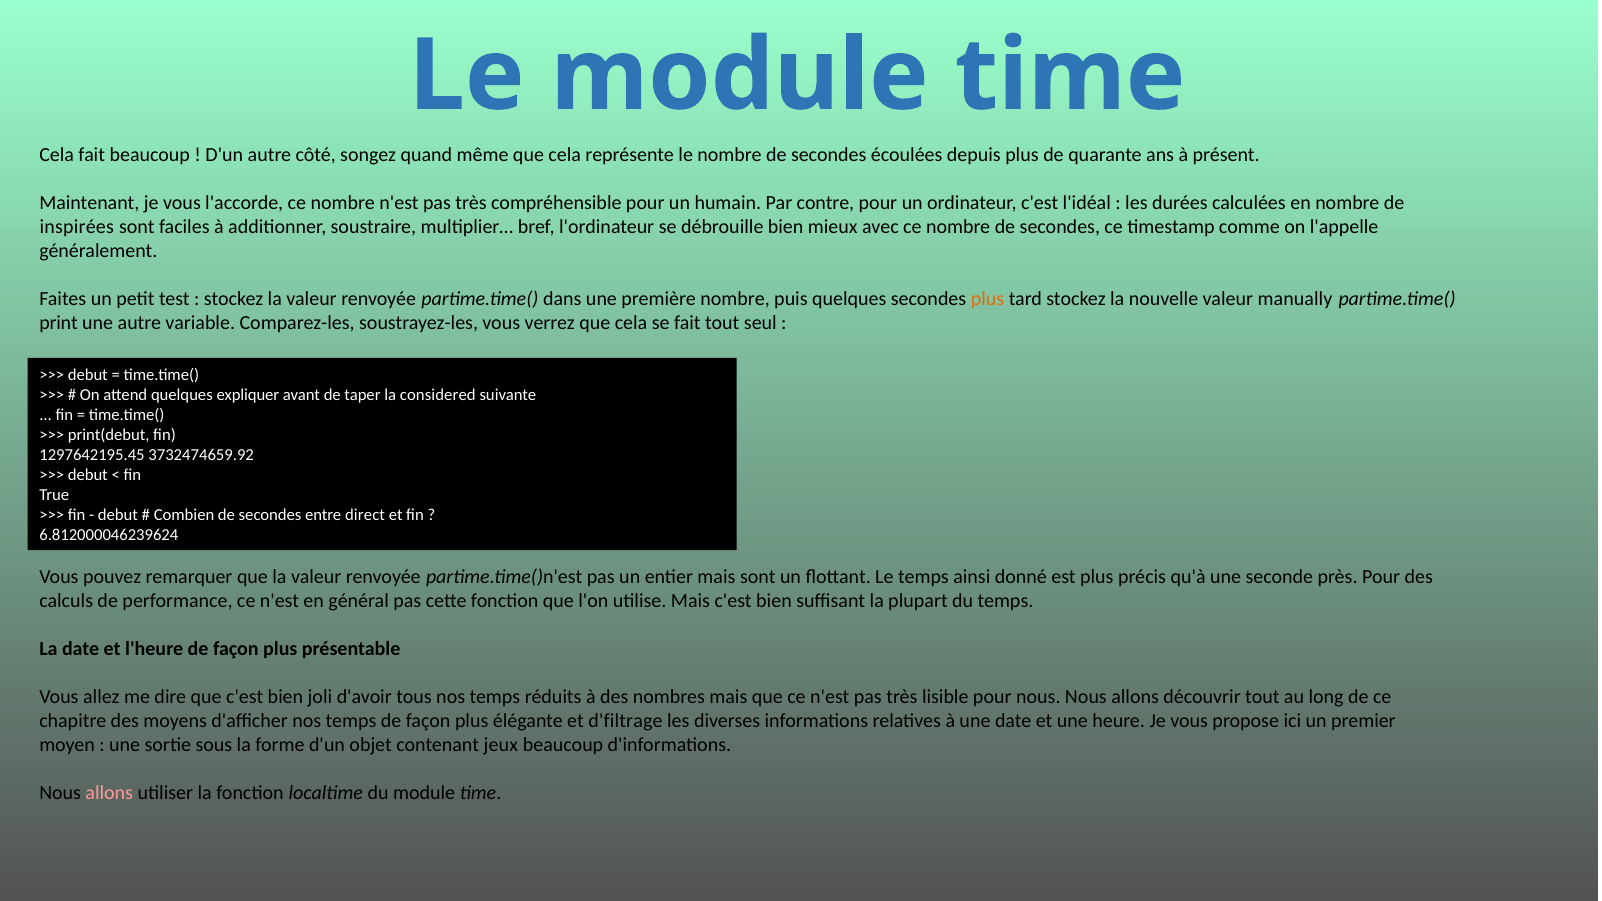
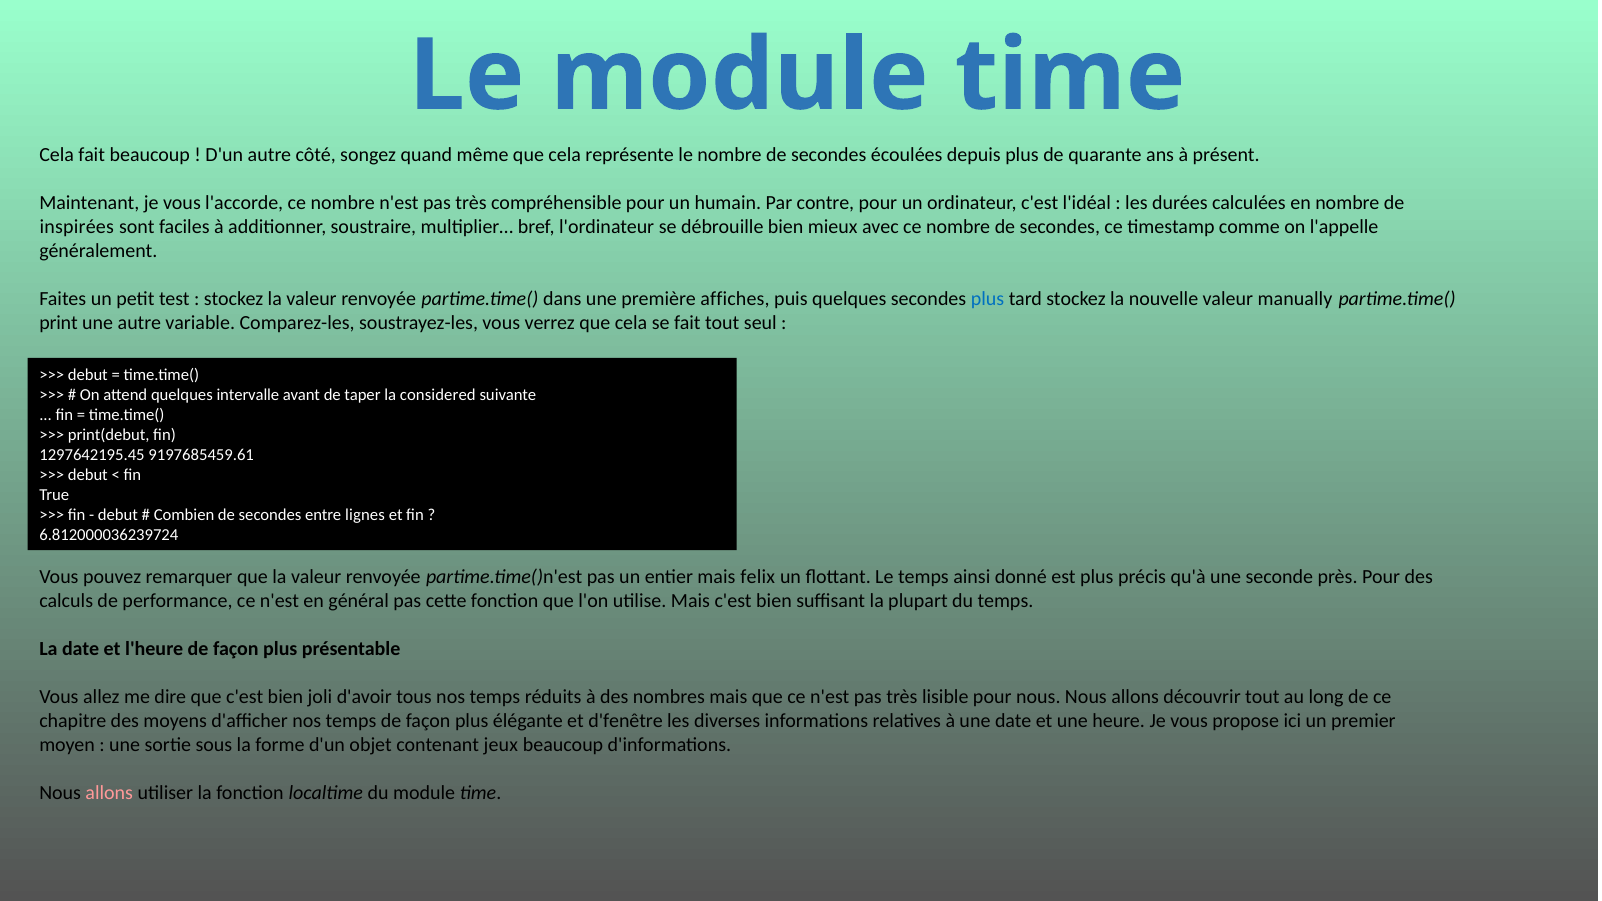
première nombre: nombre -> affiches (735, 299)
plus colour: orange -> blue (988, 299)
expliquer: expliquer -> intervalle (248, 395)
3732474659.92: 3732474659.92 -> 9197685459.61 (201, 455)
direct: direct -> lignes (365, 515)
6.812000046239624: 6.812000046239624 -> 6.812000036239724 (109, 536)
mais sont: sont -> felix (758, 577)
d'filtrage: d'filtrage -> d'fenêtre (626, 721)
